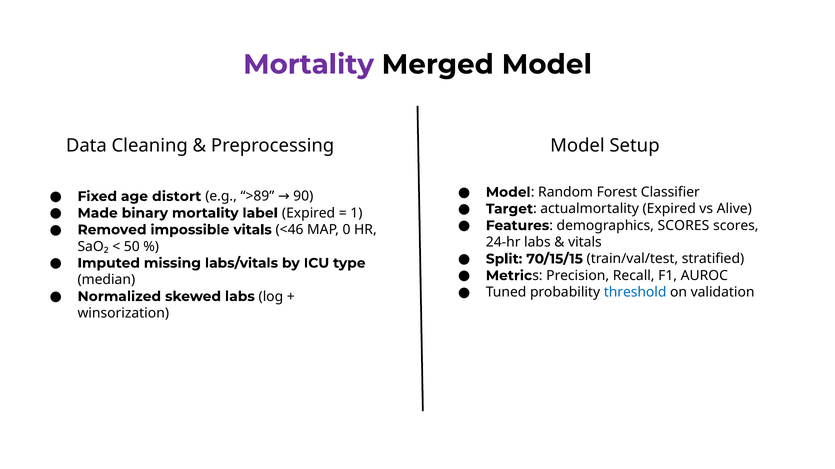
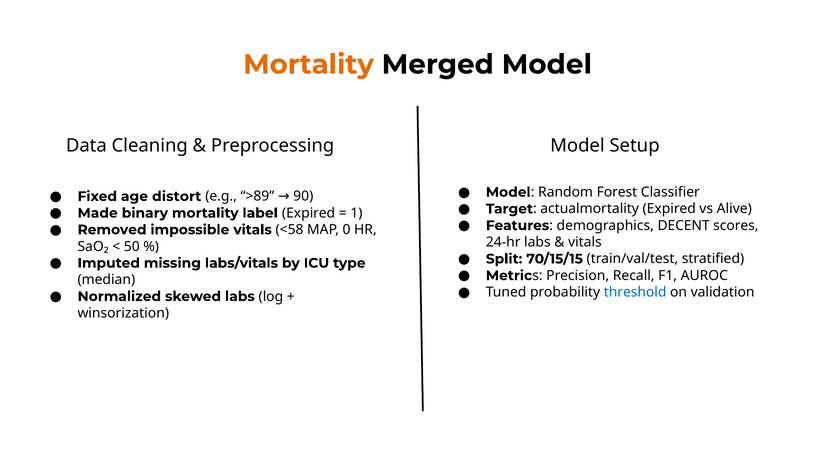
Mortality colour: purple -> orange (309, 65)
demographics SCORES: SCORES -> DECENT (684, 226)
<46: <46 -> <58 (290, 230)
